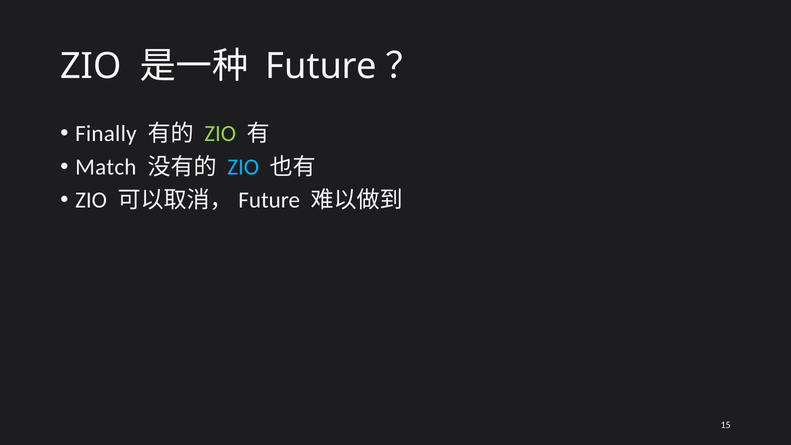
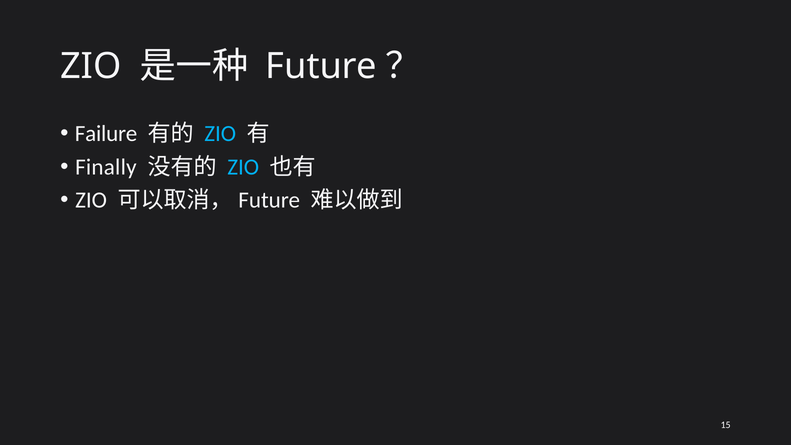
Finally: Finally -> Failure (106, 134)
ZIO colour: light green -> light blue (220, 134)
Match: Match -> Finally (106, 167)
